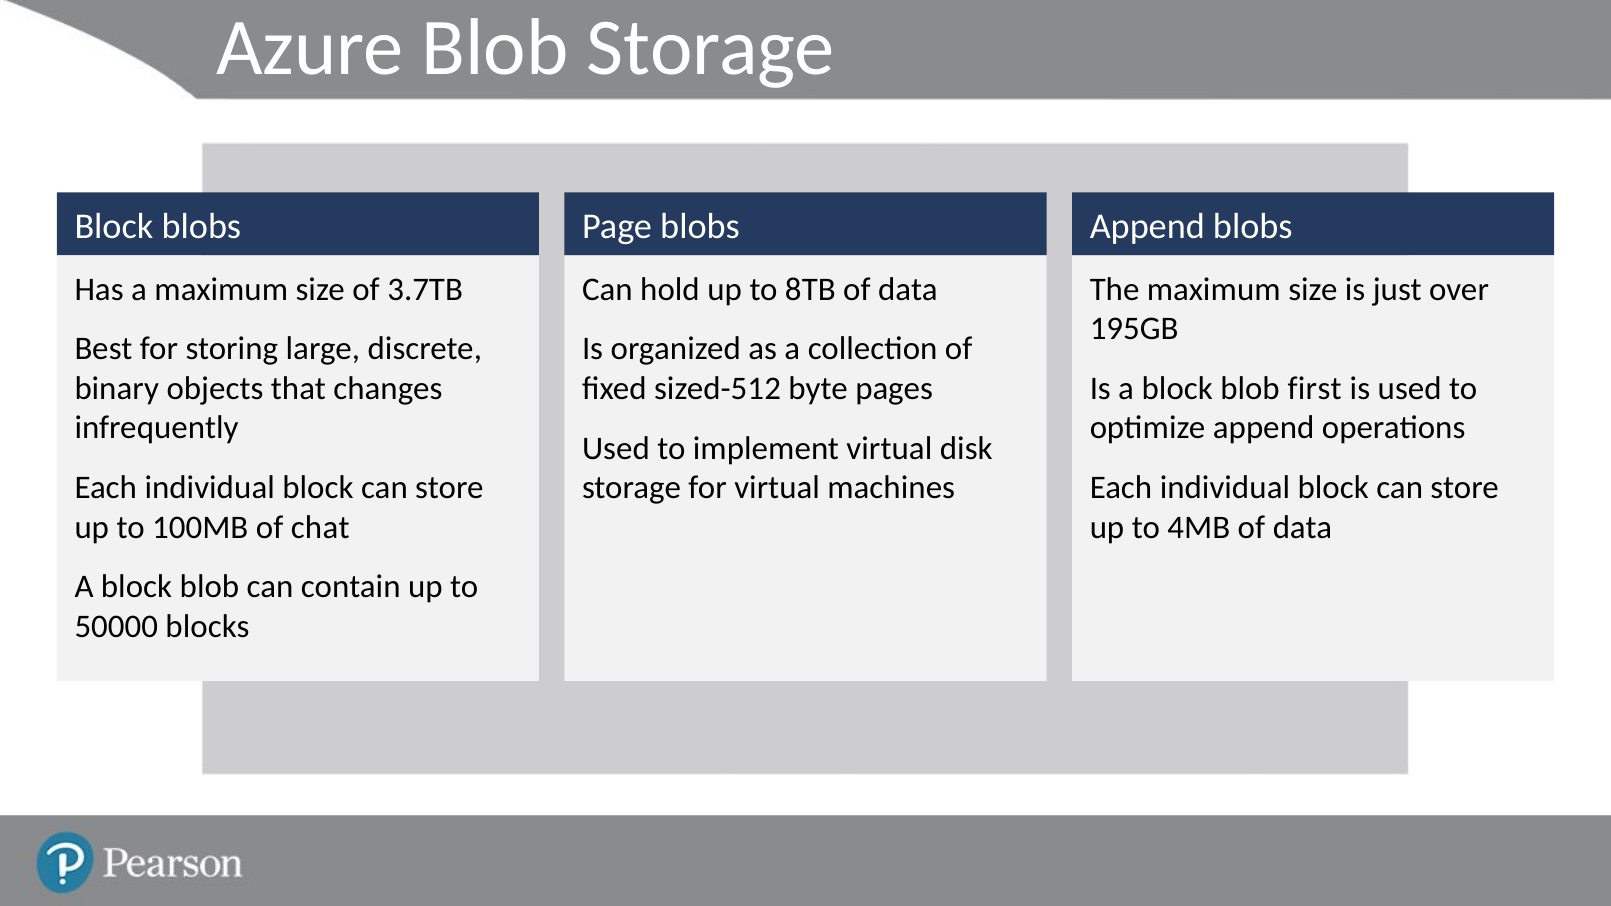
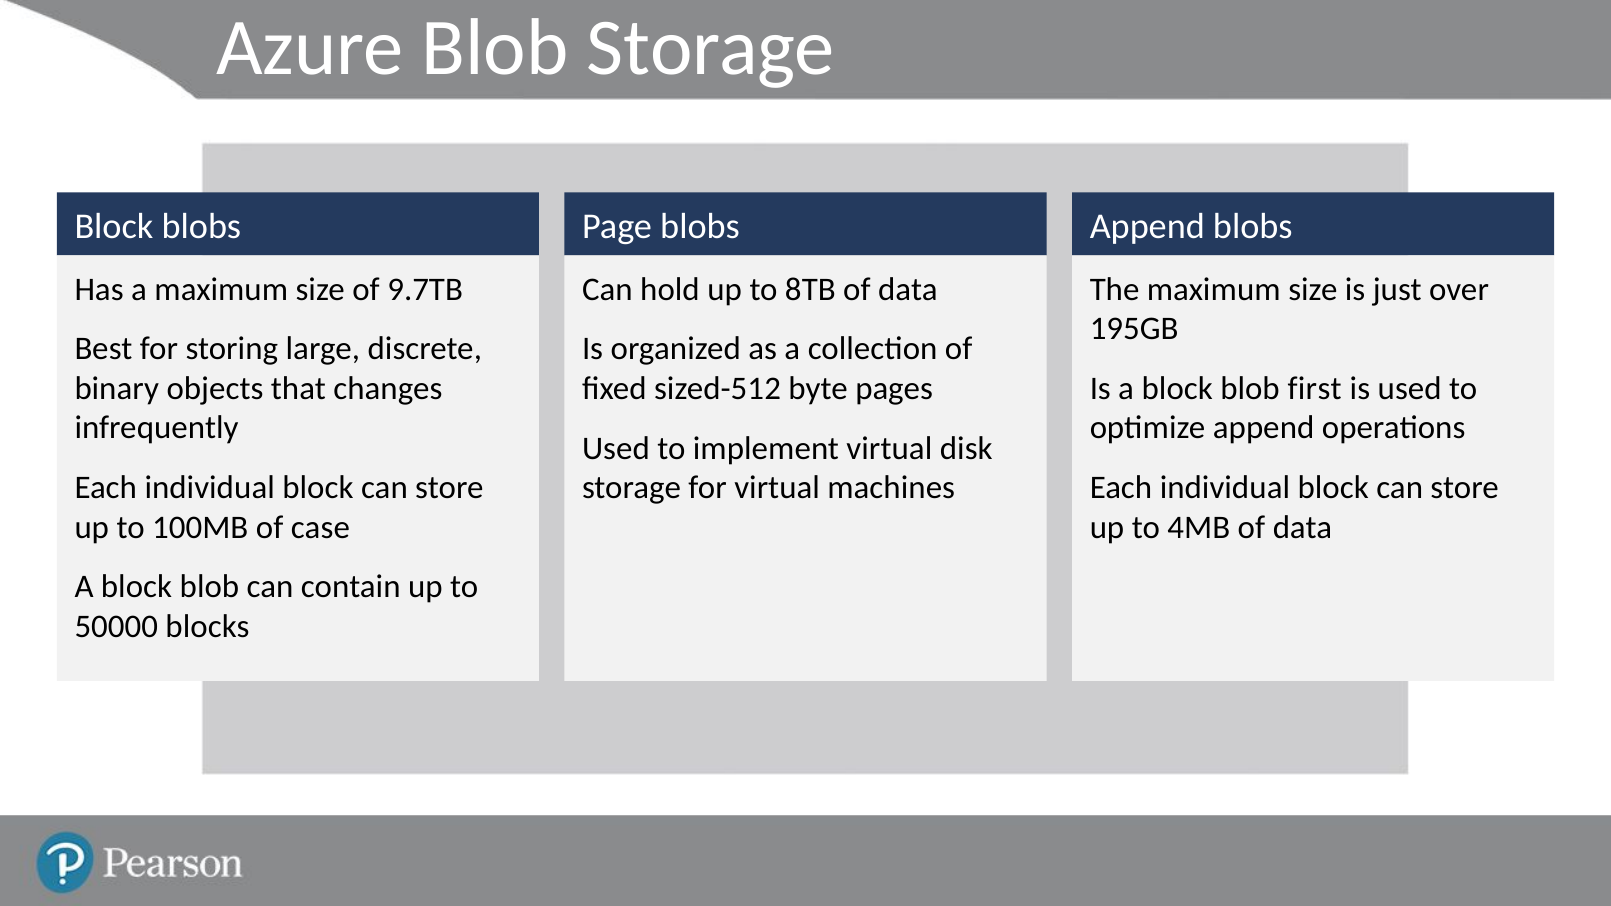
3.7TB: 3.7TB -> 9.7TB (425, 289)
chat: chat -> case (320, 527)
